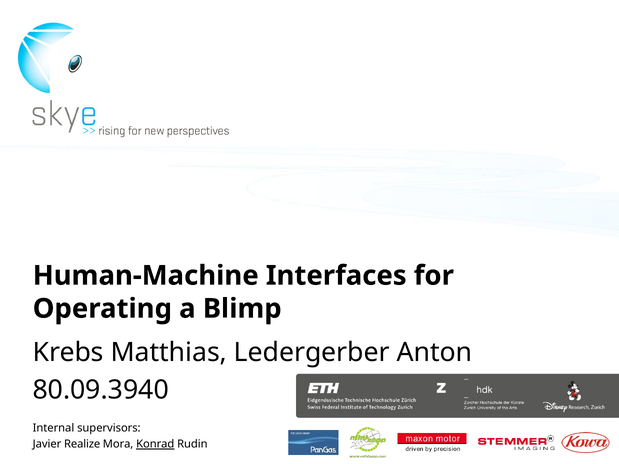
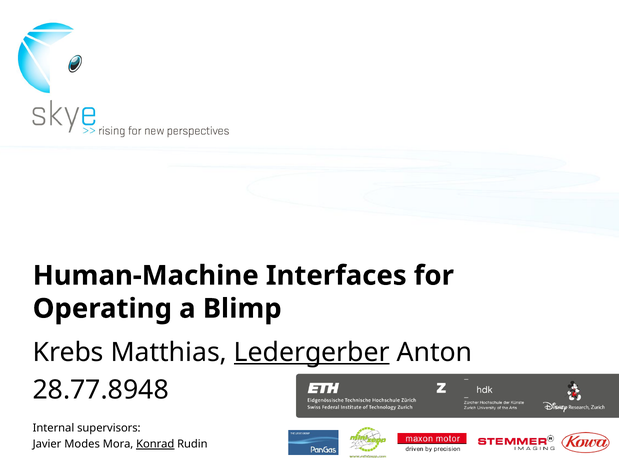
Ledergerber underline: none -> present (312, 353)
80.09.3940: 80.09.3940 -> 28.77.8948 (101, 390)
Realize: Realize -> Modes (82, 444)
